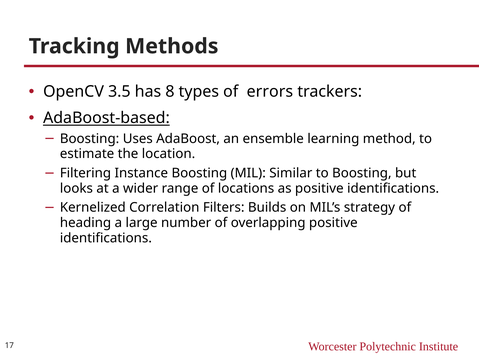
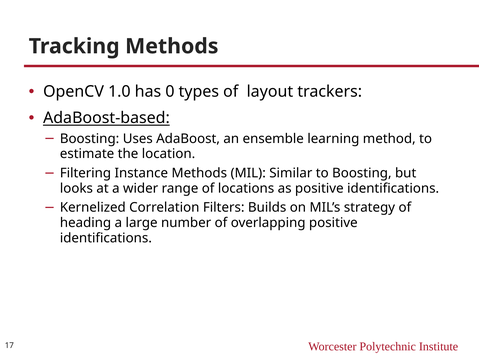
3.5: 3.5 -> 1.0 (119, 92)
8: 8 -> 0 (170, 92)
errors: errors -> layout (270, 92)
Instance Boosting: Boosting -> Methods (199, 173)
